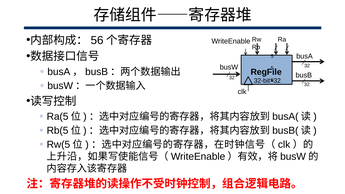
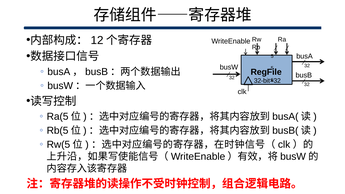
56: 56 -> 12 (97, 40)
